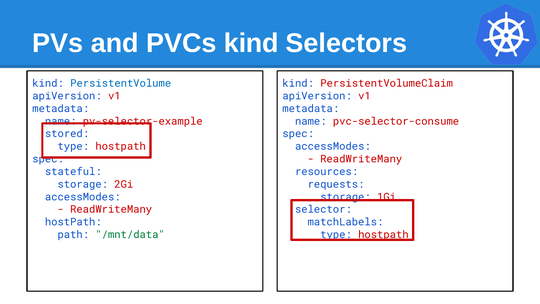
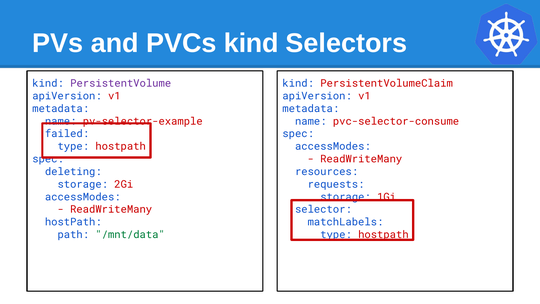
PersistentVolume colour: blue -> purple (121, 83)
stored: stored -> failed (67, 134)
stateful: stateful -> deleting (73, 172)
